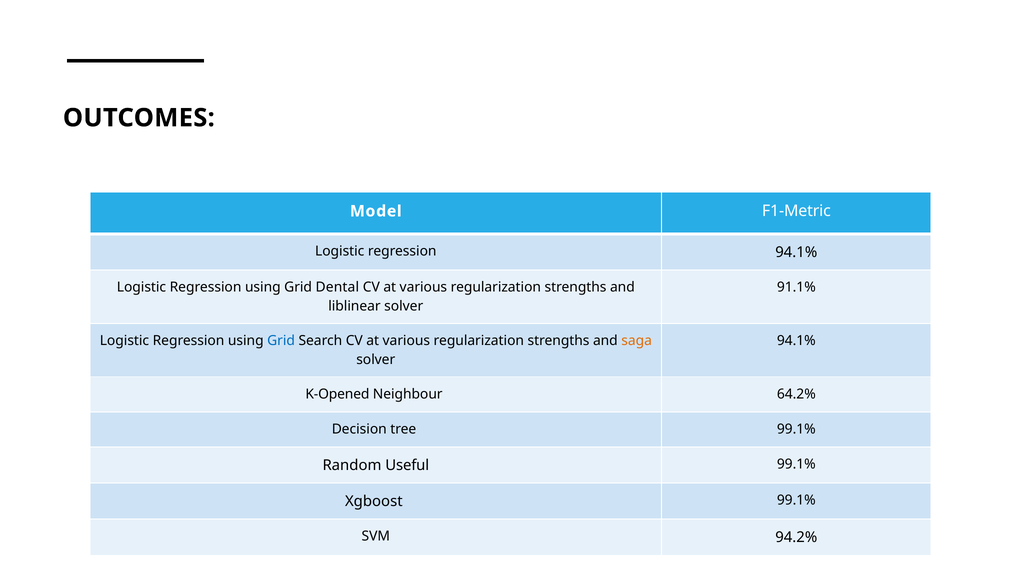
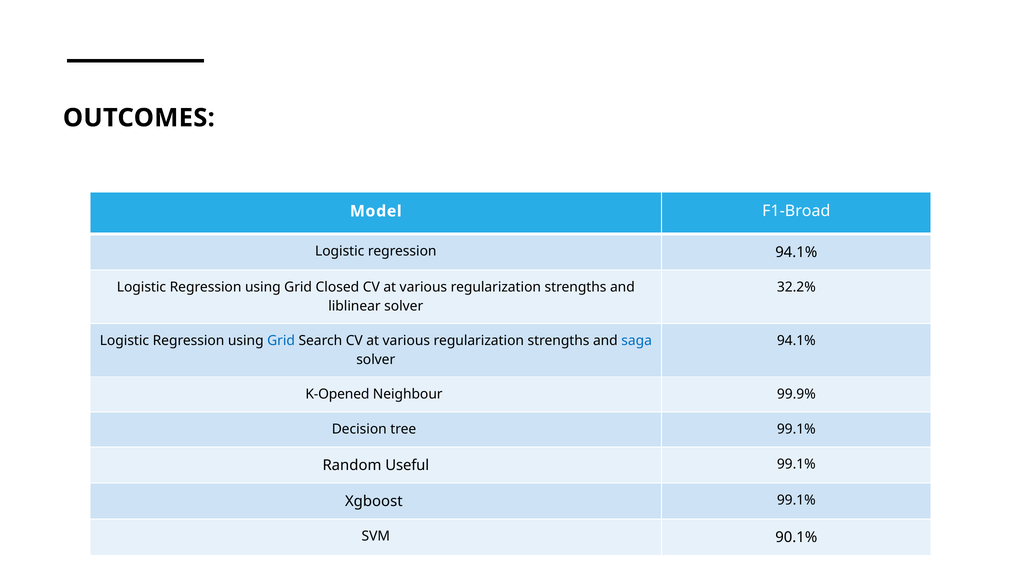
F1-Metric: F1-Metric -> F1-Broad (796, 211)
Dental: Dental -> Closed (337, 287)
91.1%: 91.1% -> 32.2% (796, 287)
saga colour: orange -> blue (637, 340)
64.2%: 64.2% -> 99.9% (796, 393)
94.2%: 94.2% -> 90.1% (796, 537)
